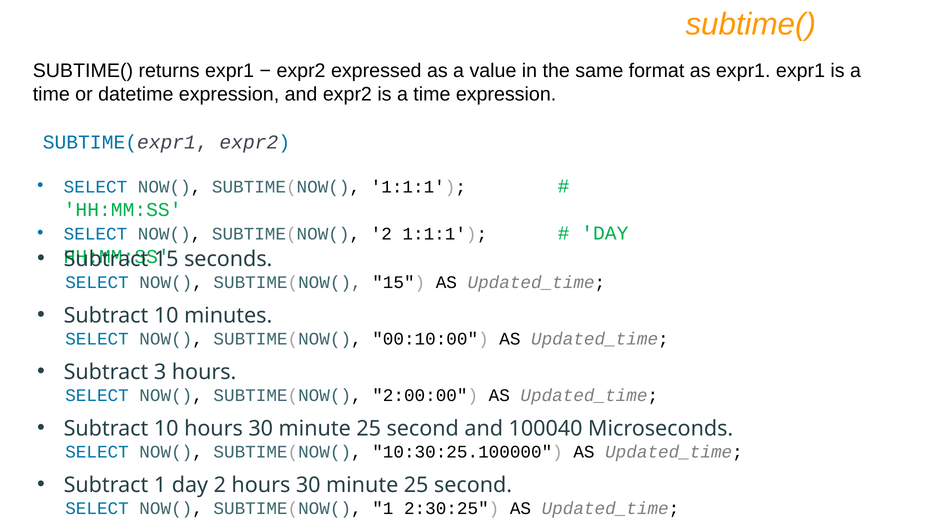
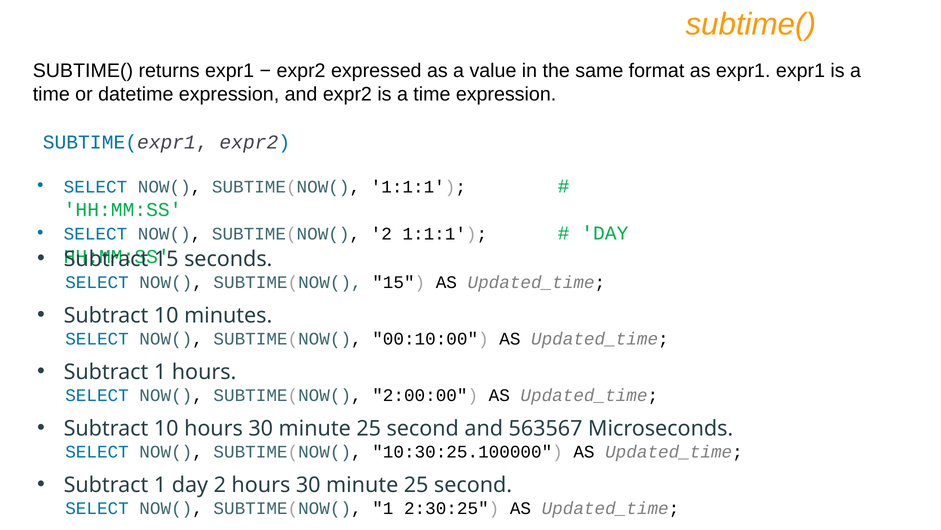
3: 3 -> 1 (160, 372)
100040: 100040 -> 563567 (546, 428)
